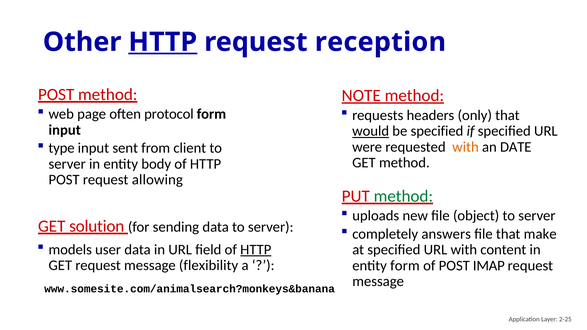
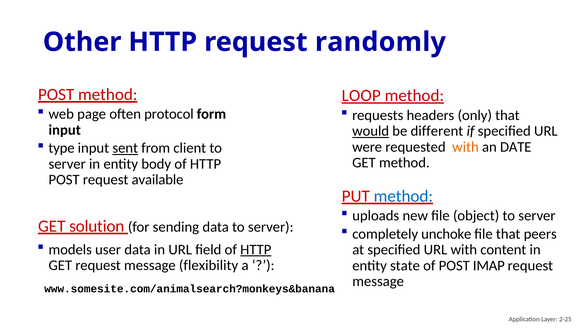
HTTP underline: present -> none (163, 42)
reception: reception -> randomly (380, 42)
NOTE: NOTE -> LOOP (361, 96)
be specified: specified -> different (437, 131)
sent underline: none -> present (125, 148)
allowing: allowing -> available (158, 180)
method colour: green -> blue (403, 196)
answers: answers -> unchoke (446, 234)
make: make -> peers (540, 234)
entity form: form -> state (405, 266)
